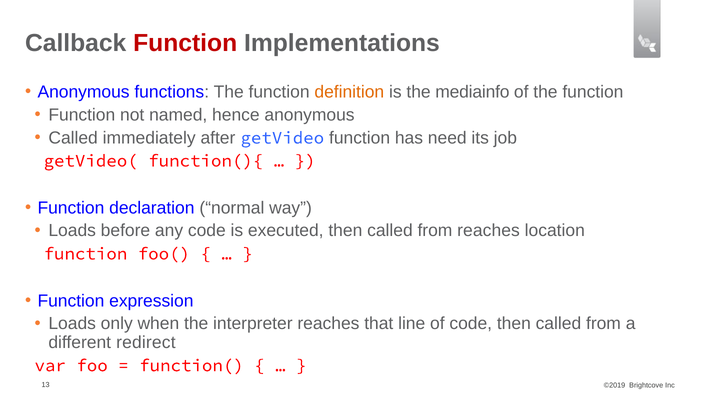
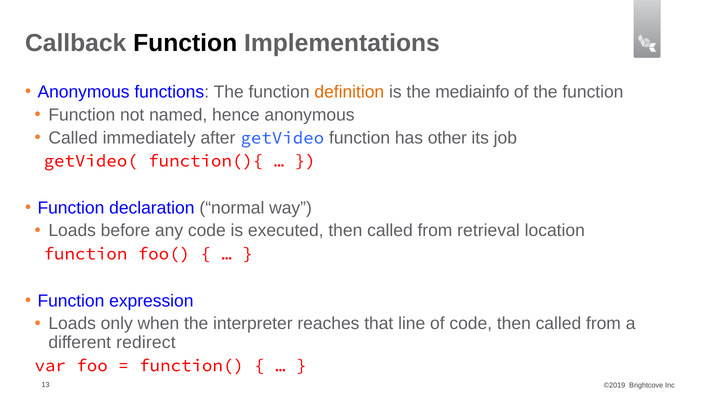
Function colour: red -> black (185, 43)
need: need -> other (447, 138)
from reaches: reaches -> retrieval (489, 231)
